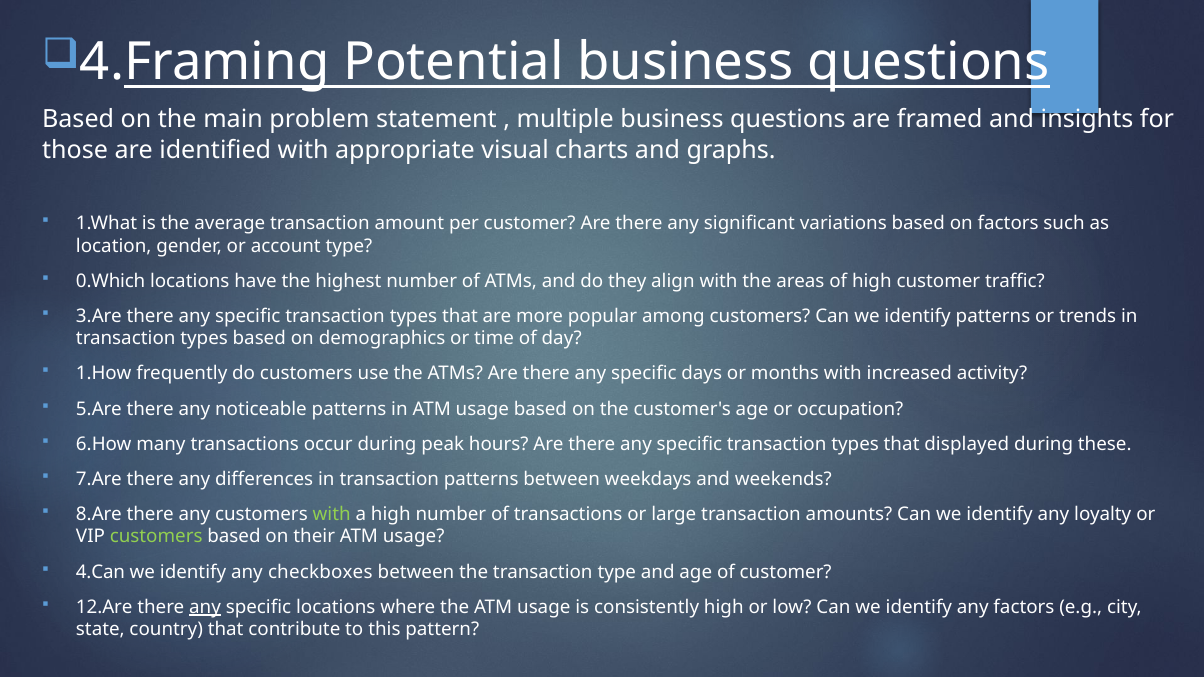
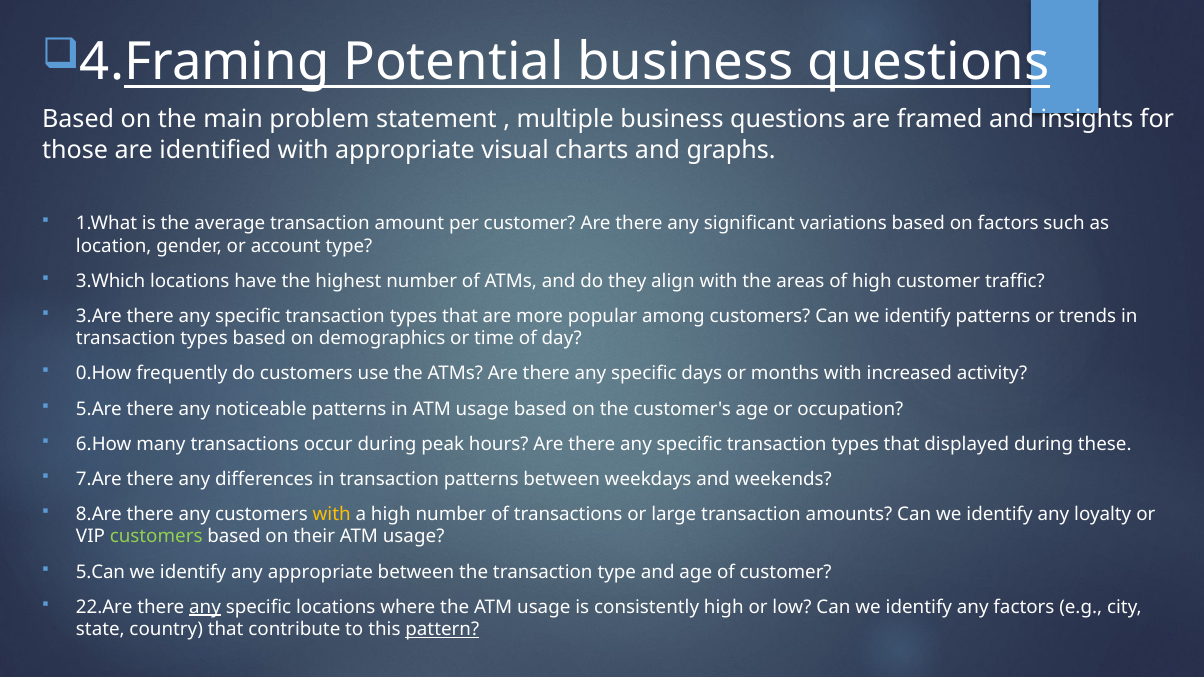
0.Which: 0.Which -> 3.Which (111, 281)
1.How: 1.How -> 0.How (104, 374)
with colour: light green -> yellow (332, 514)
4.Can: 4.Can -> 5.Can (100, 572)
any checkboxes: checkboxes -> appropriate (320, 572)
12.Are: 12.Are -> 22.Are (104, 607)
pattern underline: none -> present (442, 630)
